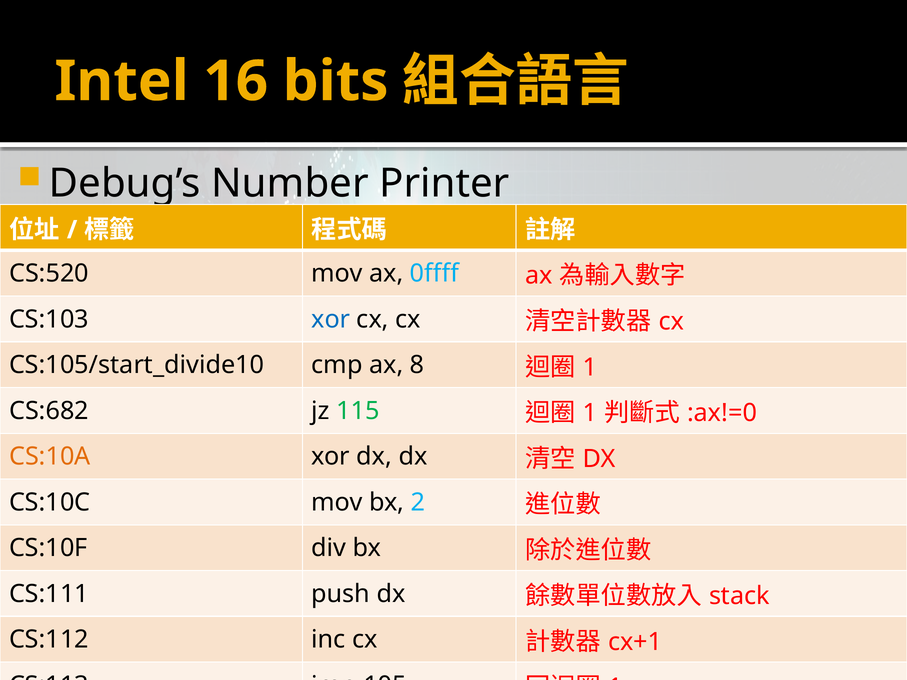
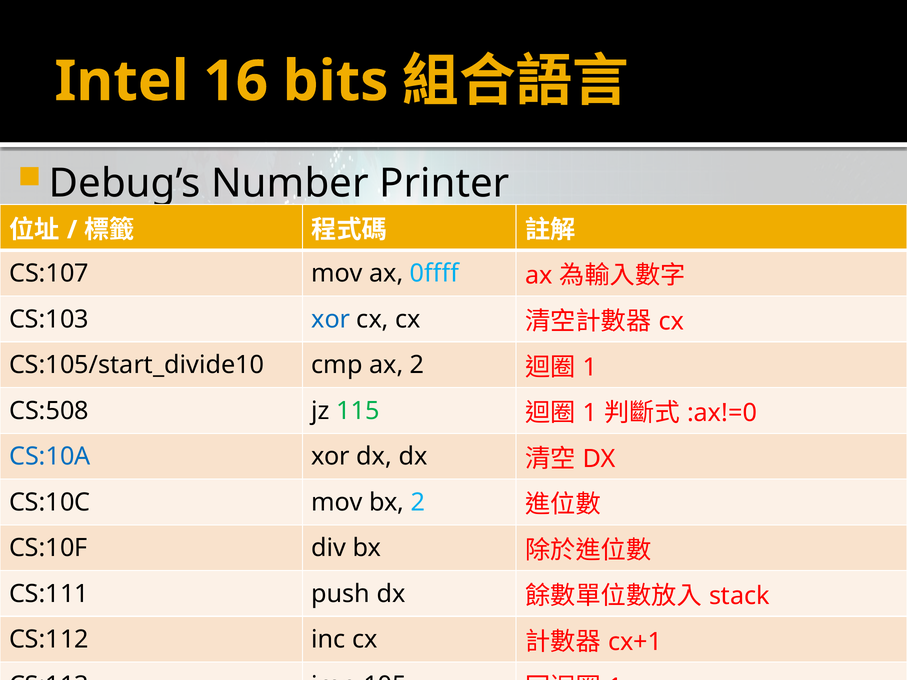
CS:520: CS:520 -> CS:107 (49, 274)
ax 8: 8 -> 2 (417, 365)
CS:682: CS:682 -> CS:508 (49, 411)
CS:10A colour: orange -> blue (50, 457)
